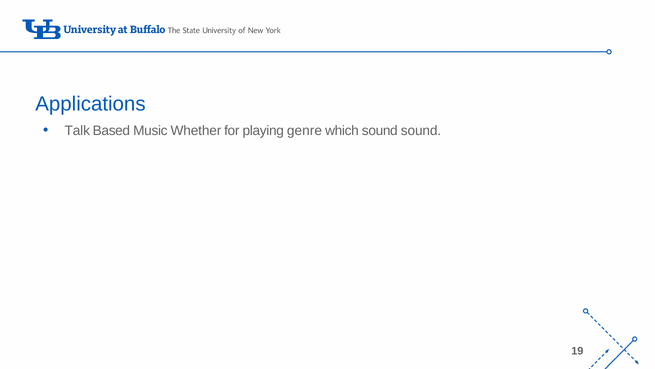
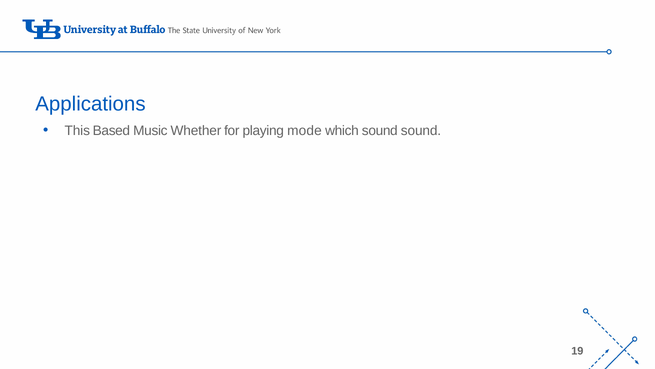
Talk: Talk -> This (77, 130)
genre: genre -> mode (304, 130)
